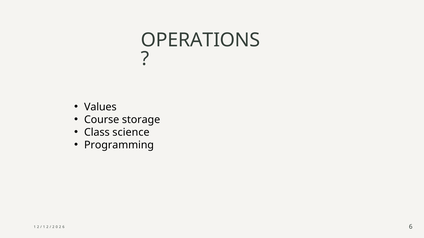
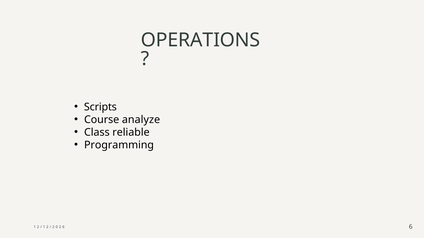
Values: Values -> Scripts (100, 107)
storage: storage -> analyze (141, 120)
science: science -> reliable (131, 133)
